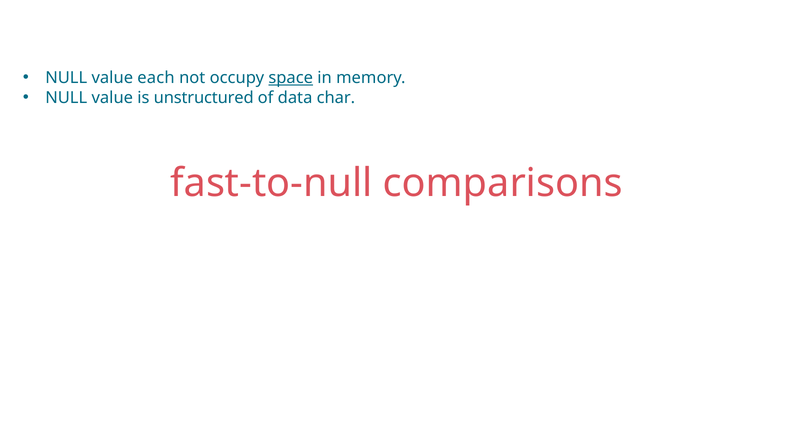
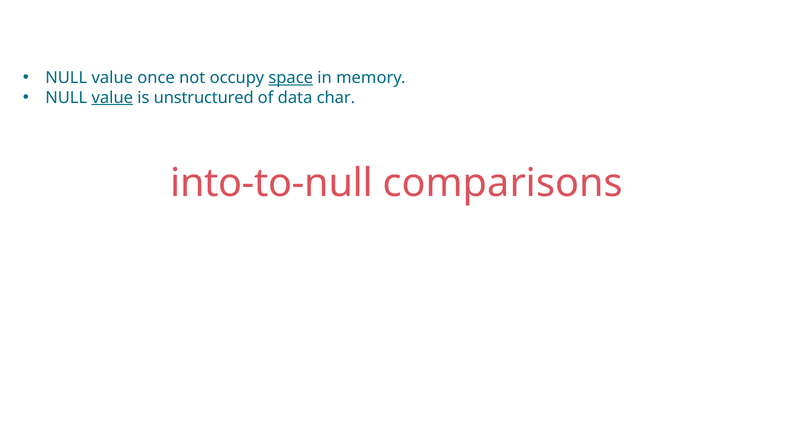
each: each -> once (156, 78)
value underline: none -> present (112, 98)
fast-to-null: fast-to-null -> into-to-null (272, 183)
